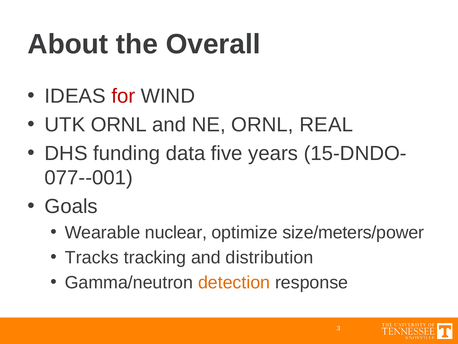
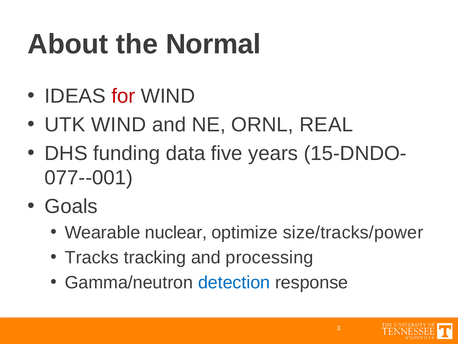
Overall: Overall -> Normal (213, 44)
UTK ORNL: ORNL -> WIND (119, 125)
size/meters/power: size/meters/power -> size/tracks/power (353, 232)
distribution: distribution -> processing (270, 257)
detection colour: orange -> blue (234, 282)
